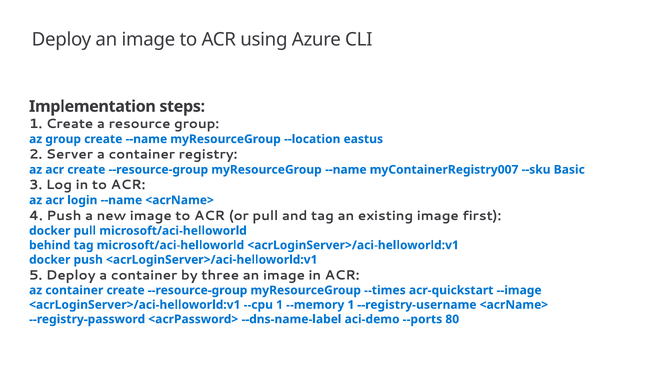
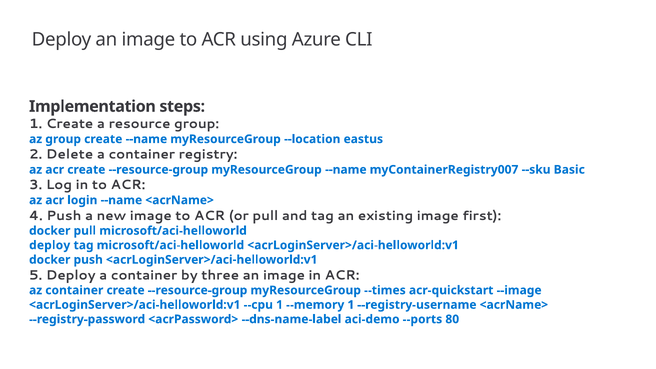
Server: Server -> Delete (70, 154)
behind: behind -> deploy (50, 245)
